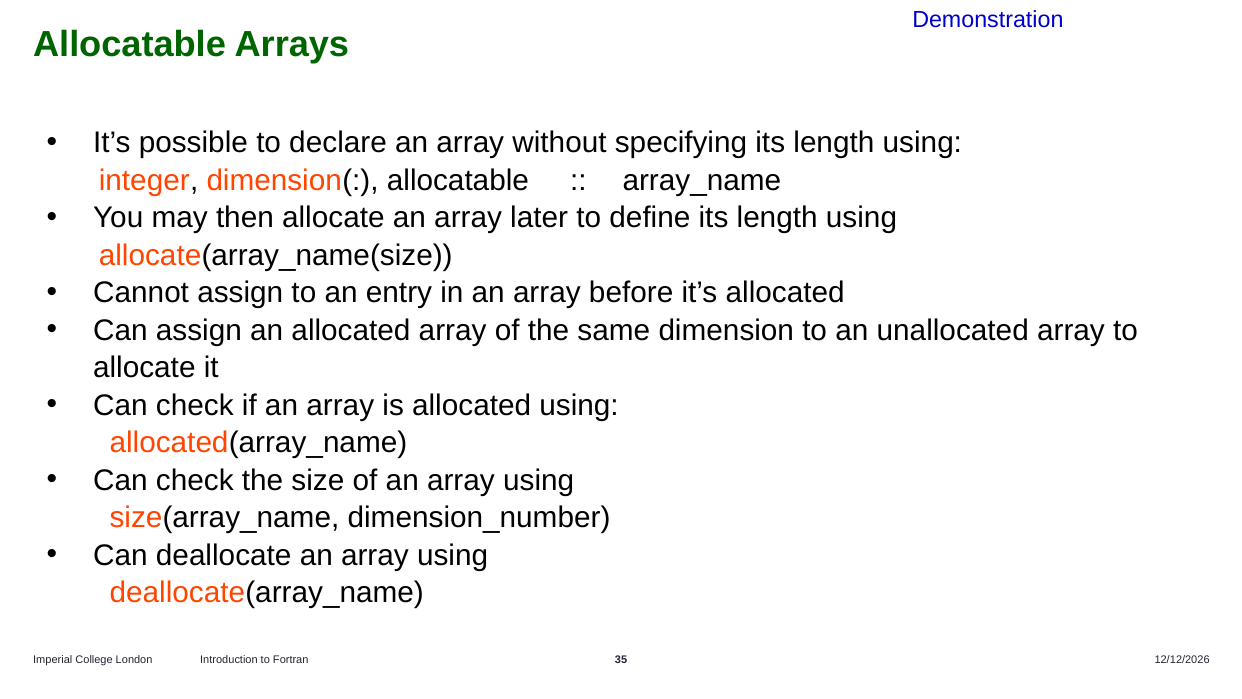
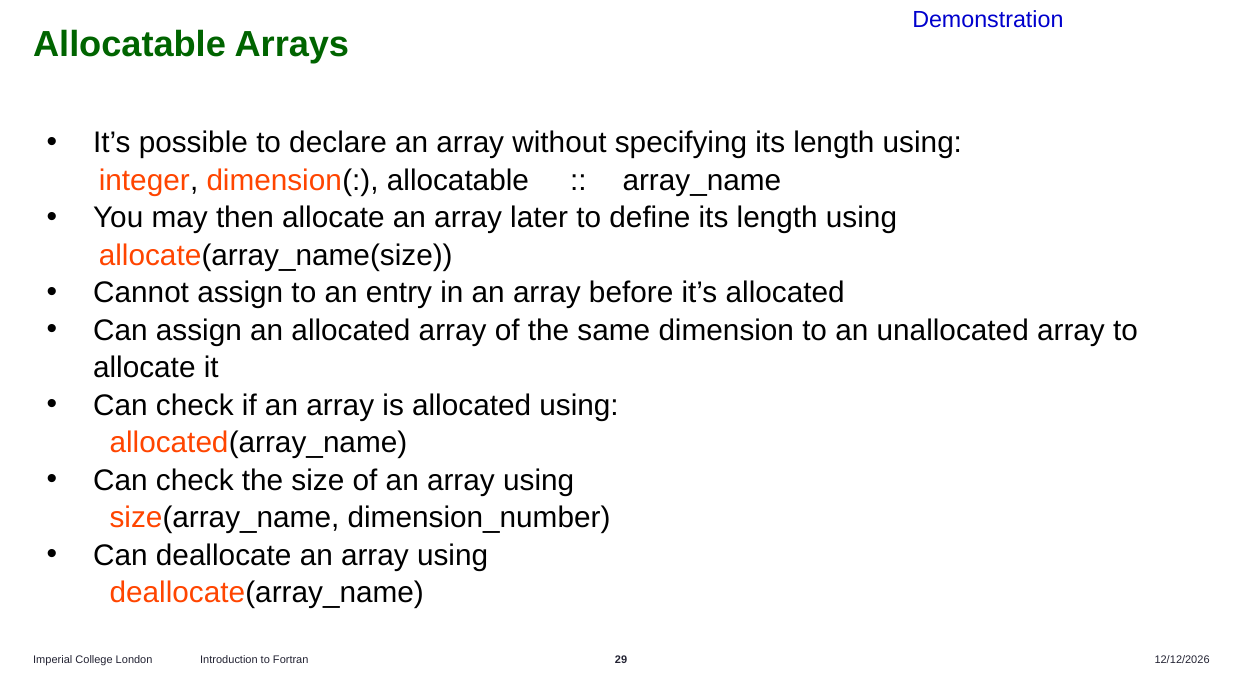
35: 35 -> 29 (621, 659)
